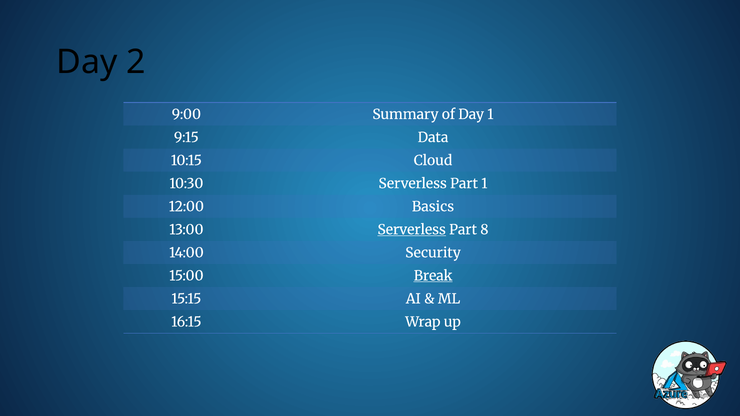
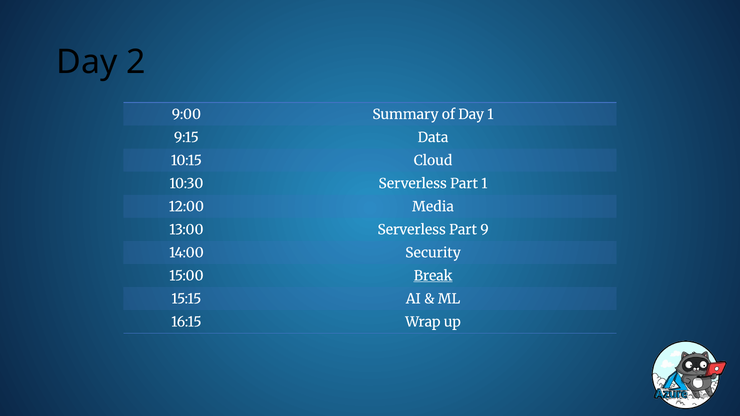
Basics: Basics -> Media (433, 207)
Serverless underline: present -> none (412, 230)
8: 8 -> 9 (484, 230)
